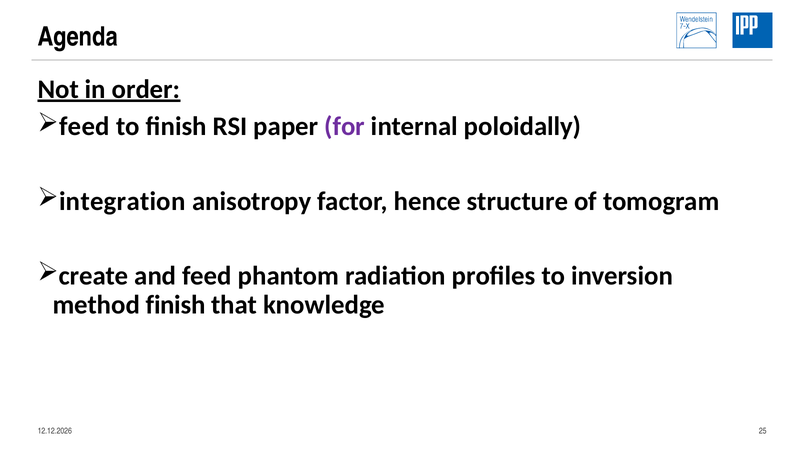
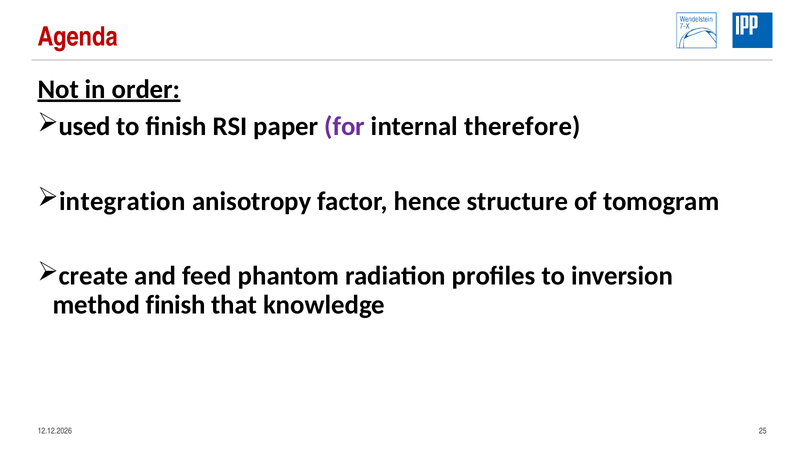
Agenda colour: black -> red (78, 37)
feed: feed -> used (85, 127)
poloidally: poloidally -> therefore (522, 127)
